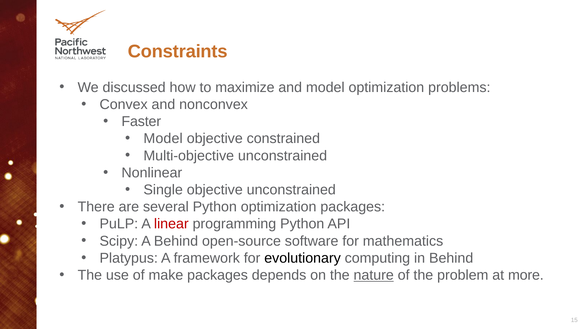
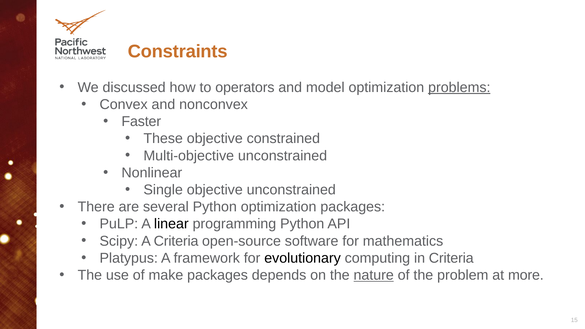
maximize: maximize -> operators (245, 87)
problems underline: none -> present (459, 87)
Model: Model -> These (163, 139)
linear colour: red -> black (171, 224)
A Behind: Behind -> Criteria (176, 241)
in Behind: Behind -> Criteria (451, 258)
